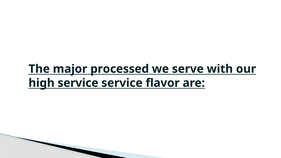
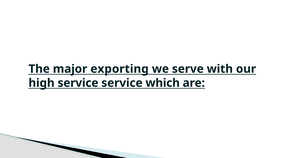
processed: processed -> exporting (120, 69)
flavor: flavor -> which (163, 83)
